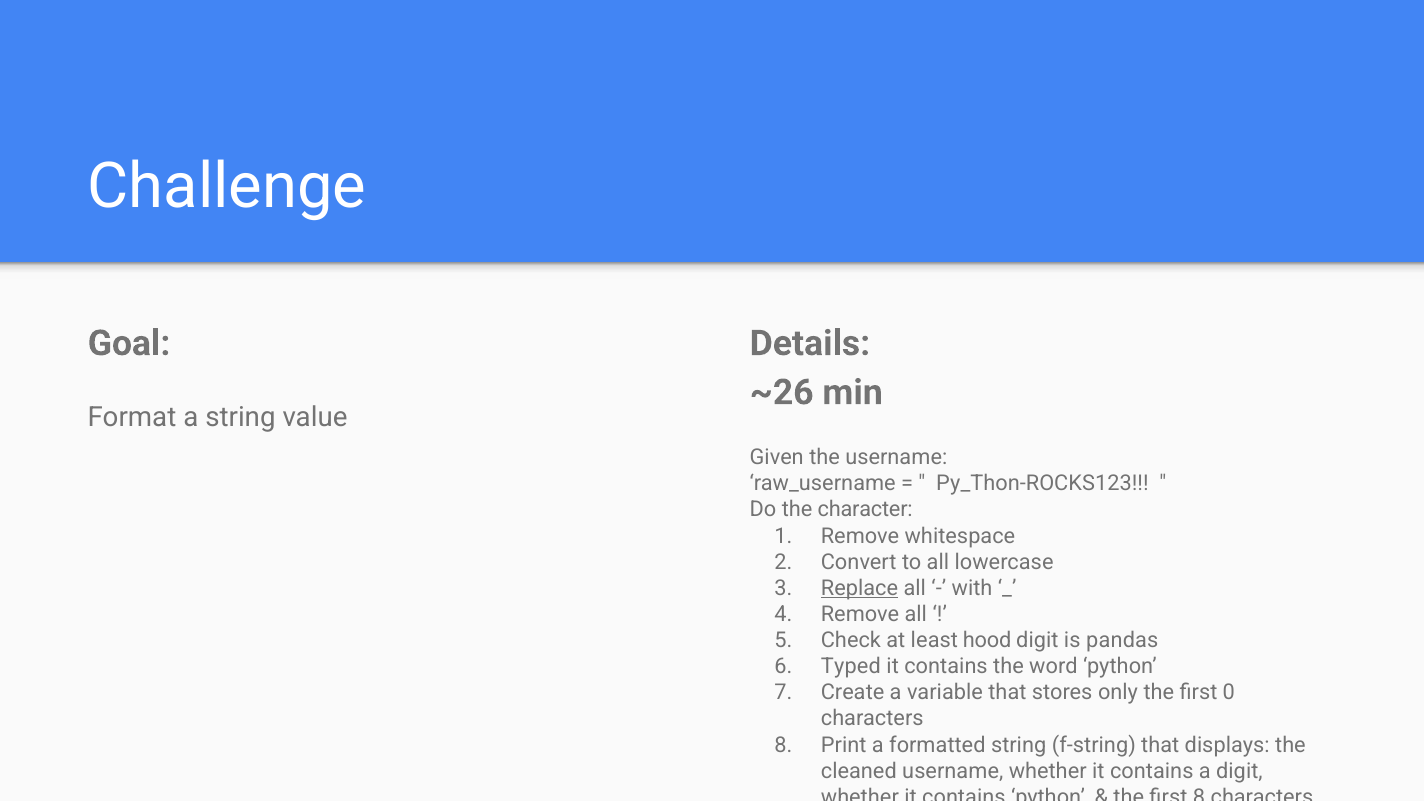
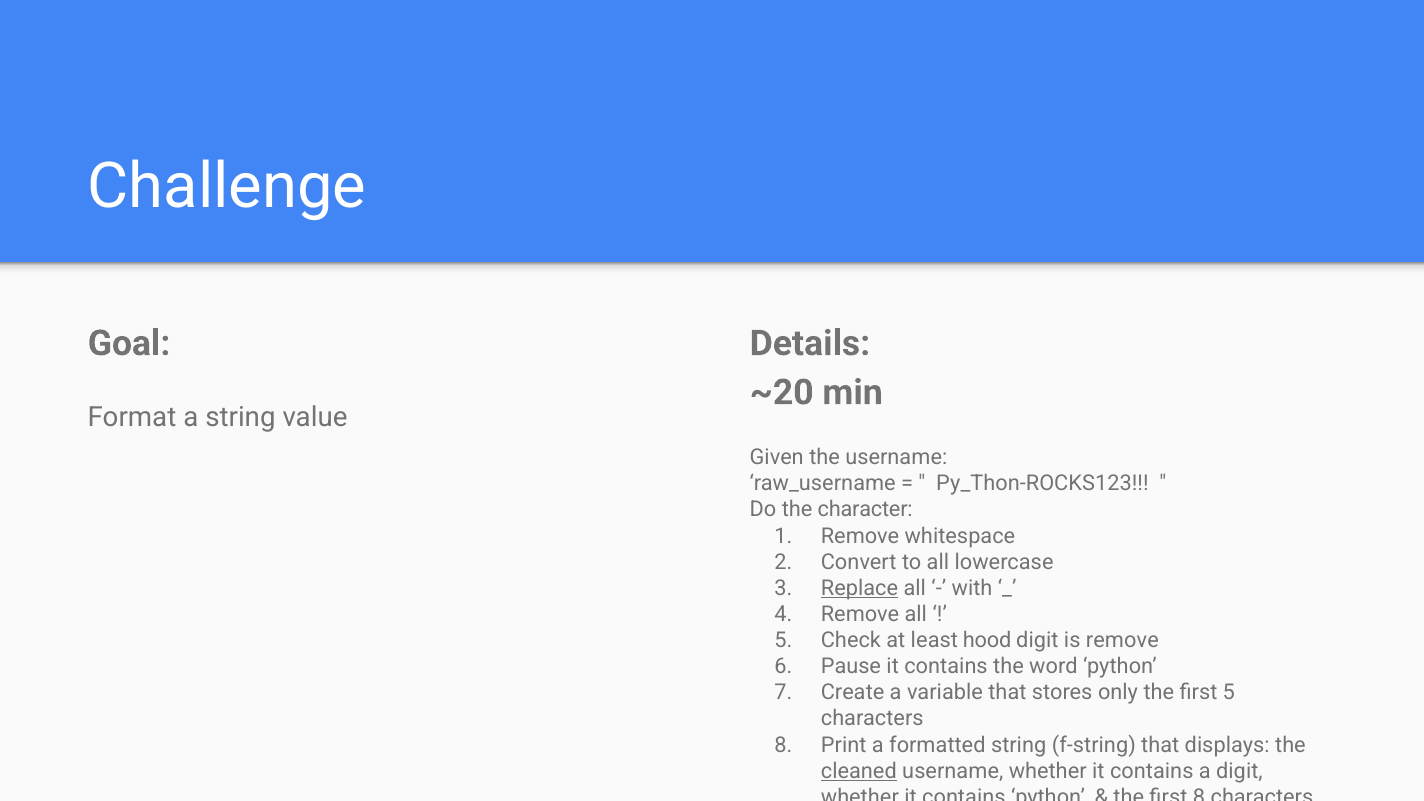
~26: ~26 -> ~20 (782, 392)
is pandas: pandas -> remove (1122, 640)
Typed: Typed -> Pause (851, 667)
first 0: 0 -> 5 (1229, 693)
cleaned underline: none -> present (859, 771)
